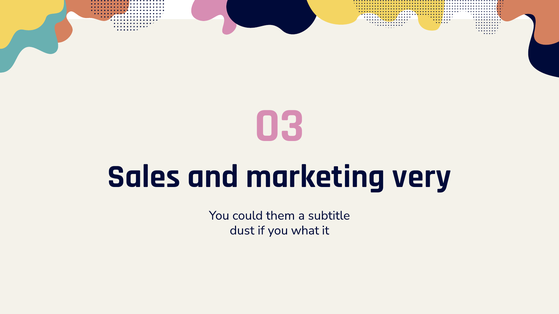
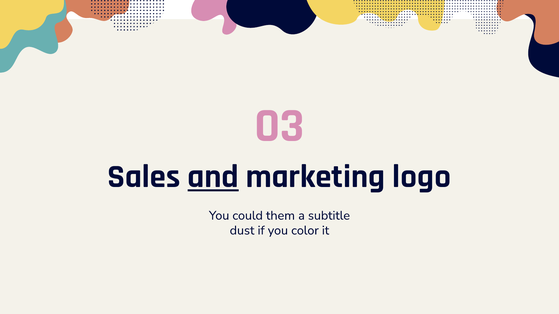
and underline: none -> present (213, 177)
very: very -> logo (422, 177)
what: what -> color (305, 231)
